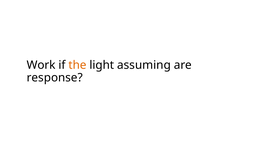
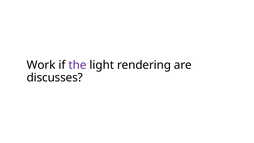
the colour: orange -> purple (77, 65)
assuming: assuming -> rendering (144, 65)
response: response -> discusses (55, 78)
